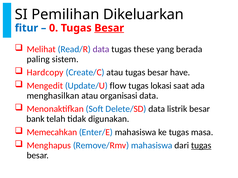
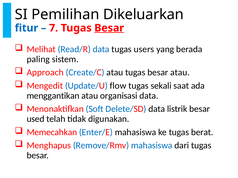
0: 0 -> 7 (54, 28)
data colour: purple -> blue (101, 49)
these: these -> users (144, 49)
Hardcopy: Hardcopy -> Approach (45, 73)
besar have: have -> atau (180, 73)
lokasi: lokasi -> sekali (161, 86)
menghasilkan: menghasilkan -> menggantikan (53, 96)
bank: bank -> used (36, 119)
masa: masa -> berat (202, 133)
tugas underline: present -> none (201, 146)
